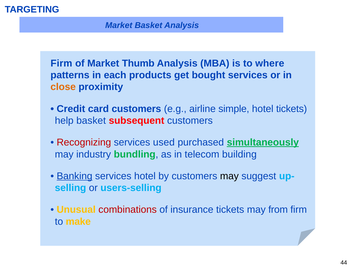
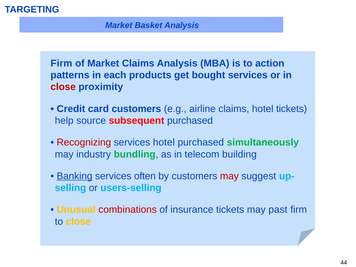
Market Thumb: Thumb -> Claims (138, 63)
where: where -> action (270, 63)
close colour: orange -> red (63, 87)
airline simple: simple -> claims (234, 109)
help basket: basket -> source (91, 121)
subsequent customers: customers -> purchased (190, 121)
services used: used -> hotel (164, 142)
simultaneously underline: present -> none (263, 142)
services hotel: hotel -> often (145, 176)
may colour: black -> red (229, 176)
from: from -> past (278, 210)
to make: make -> close (78, 222)
